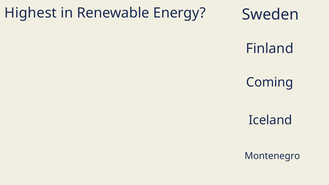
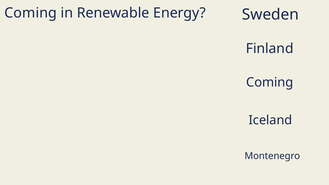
Highest: Highest -> Coming (31, 13)
